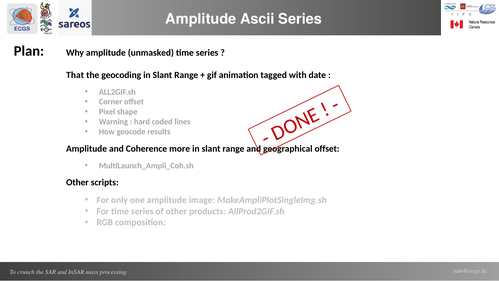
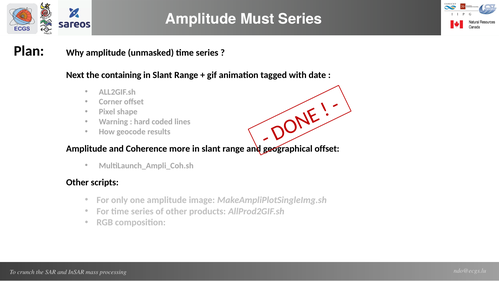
Ascii: Ascii -> Must (257, 19)
That: That -> Next (75, 75)
geocoding: geocoding -> containing (121, 75)
